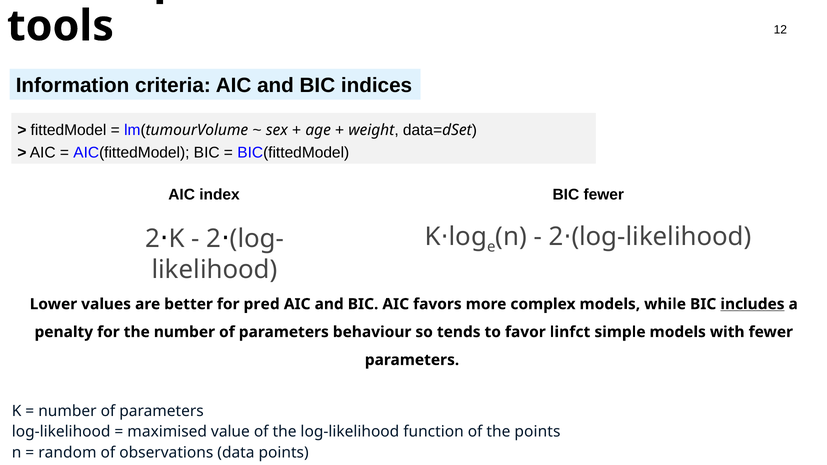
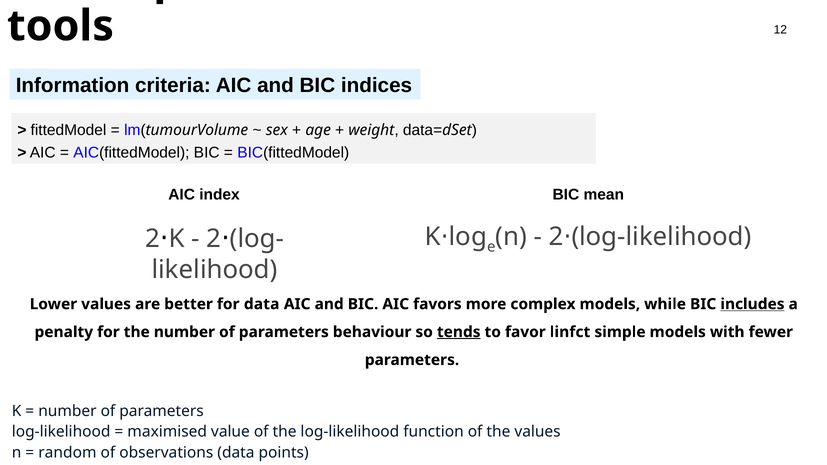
BIC fewer: fewer -> mean (604, 195)
for pred: pred -> data (262, 304)
tends underline: none -> present (459, 332)
the points: points -> values (538, 432)
